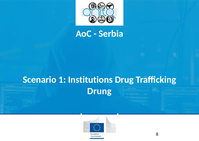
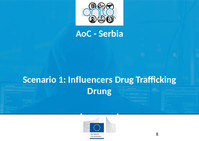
Institutions: Institutions -> Influencers (90, 80)
